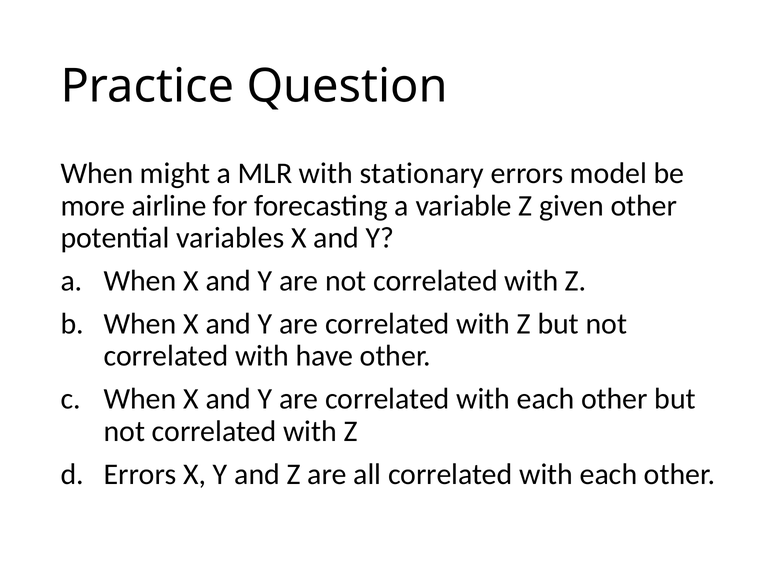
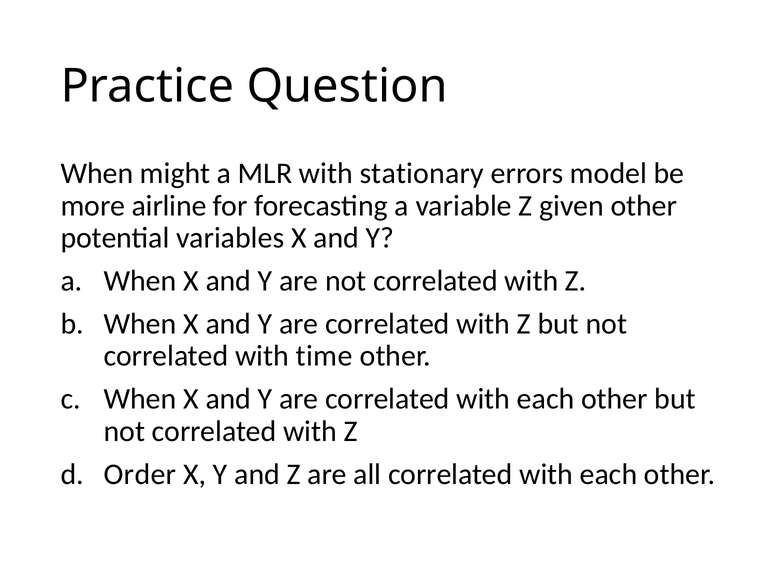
have: have -> time (324, 356)
Errors: Errors -> Order (140, 474)
